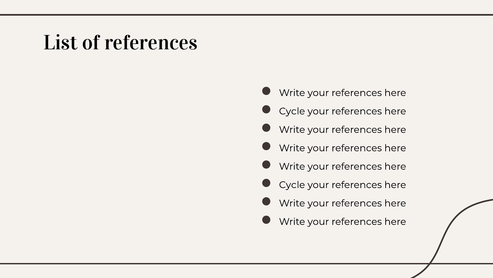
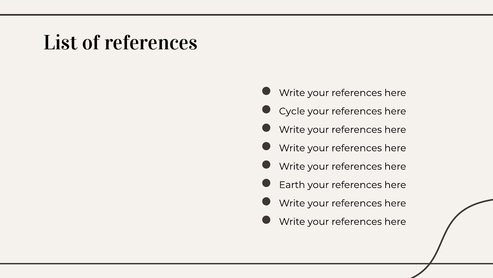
Cycle: Cycle -> Earth (292, 184)
